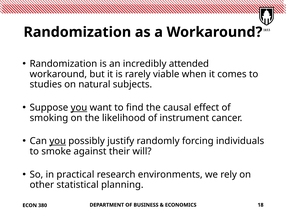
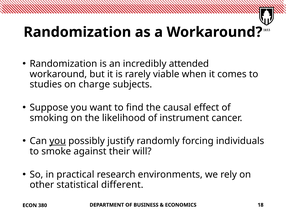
natural: natural -> charge (94, 84)
you underline: present -> none (79, 107)
planning: planning -> different (122, 184)
